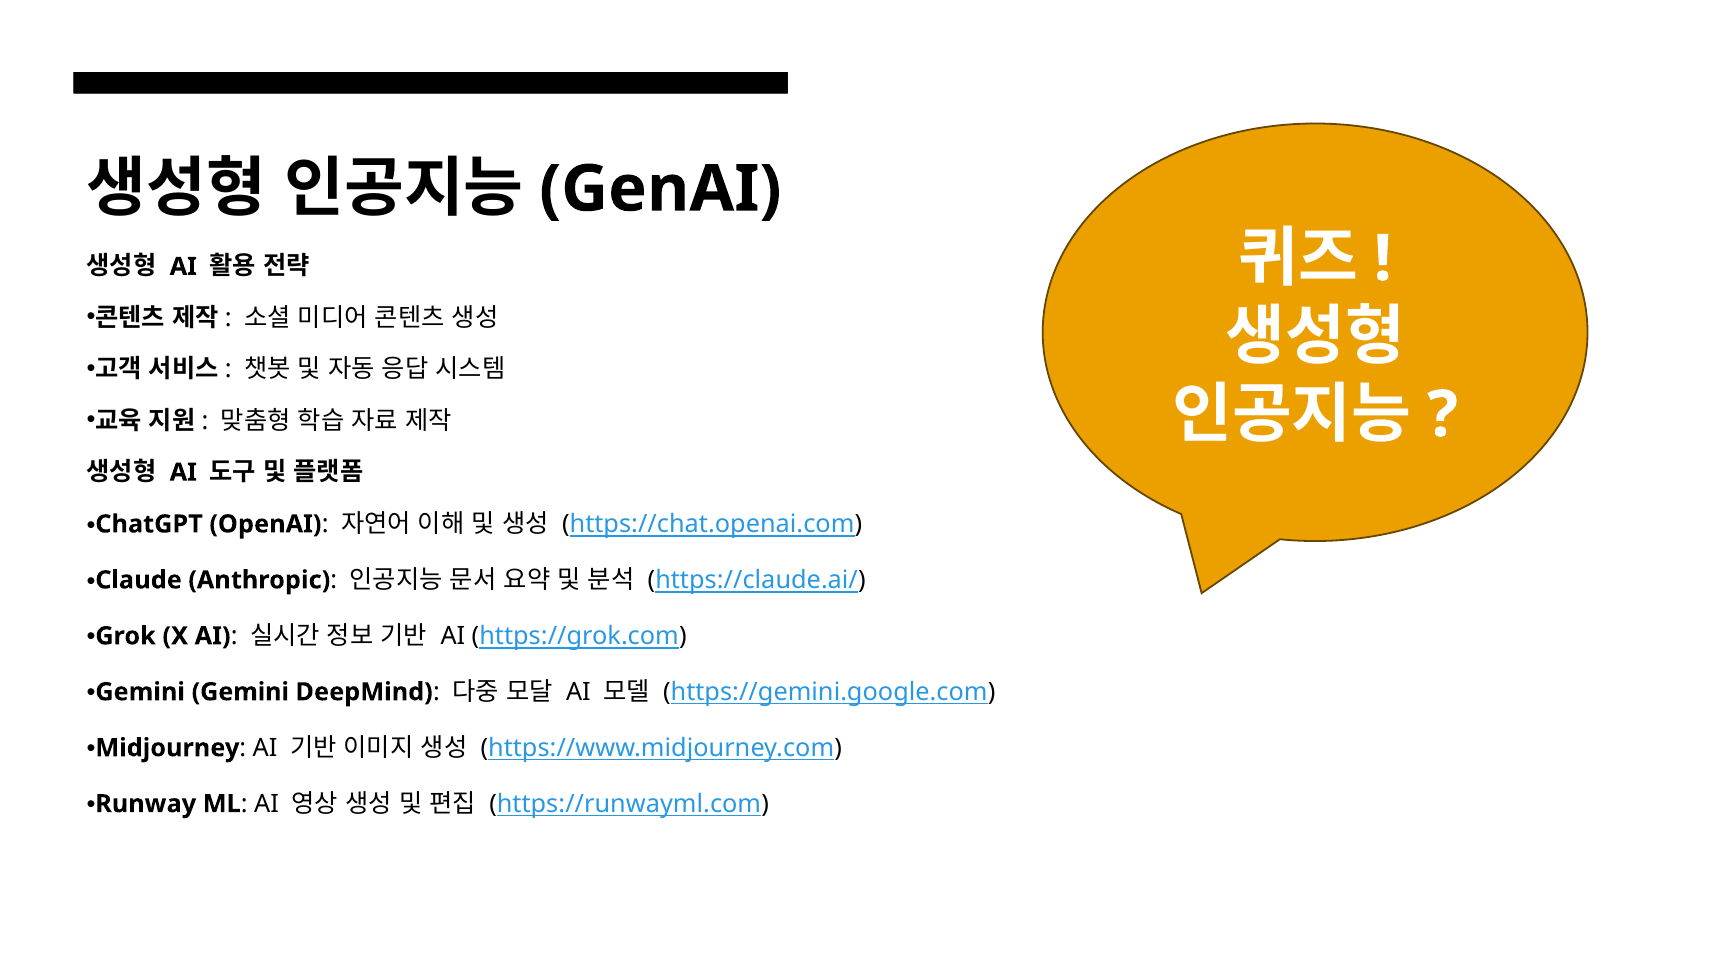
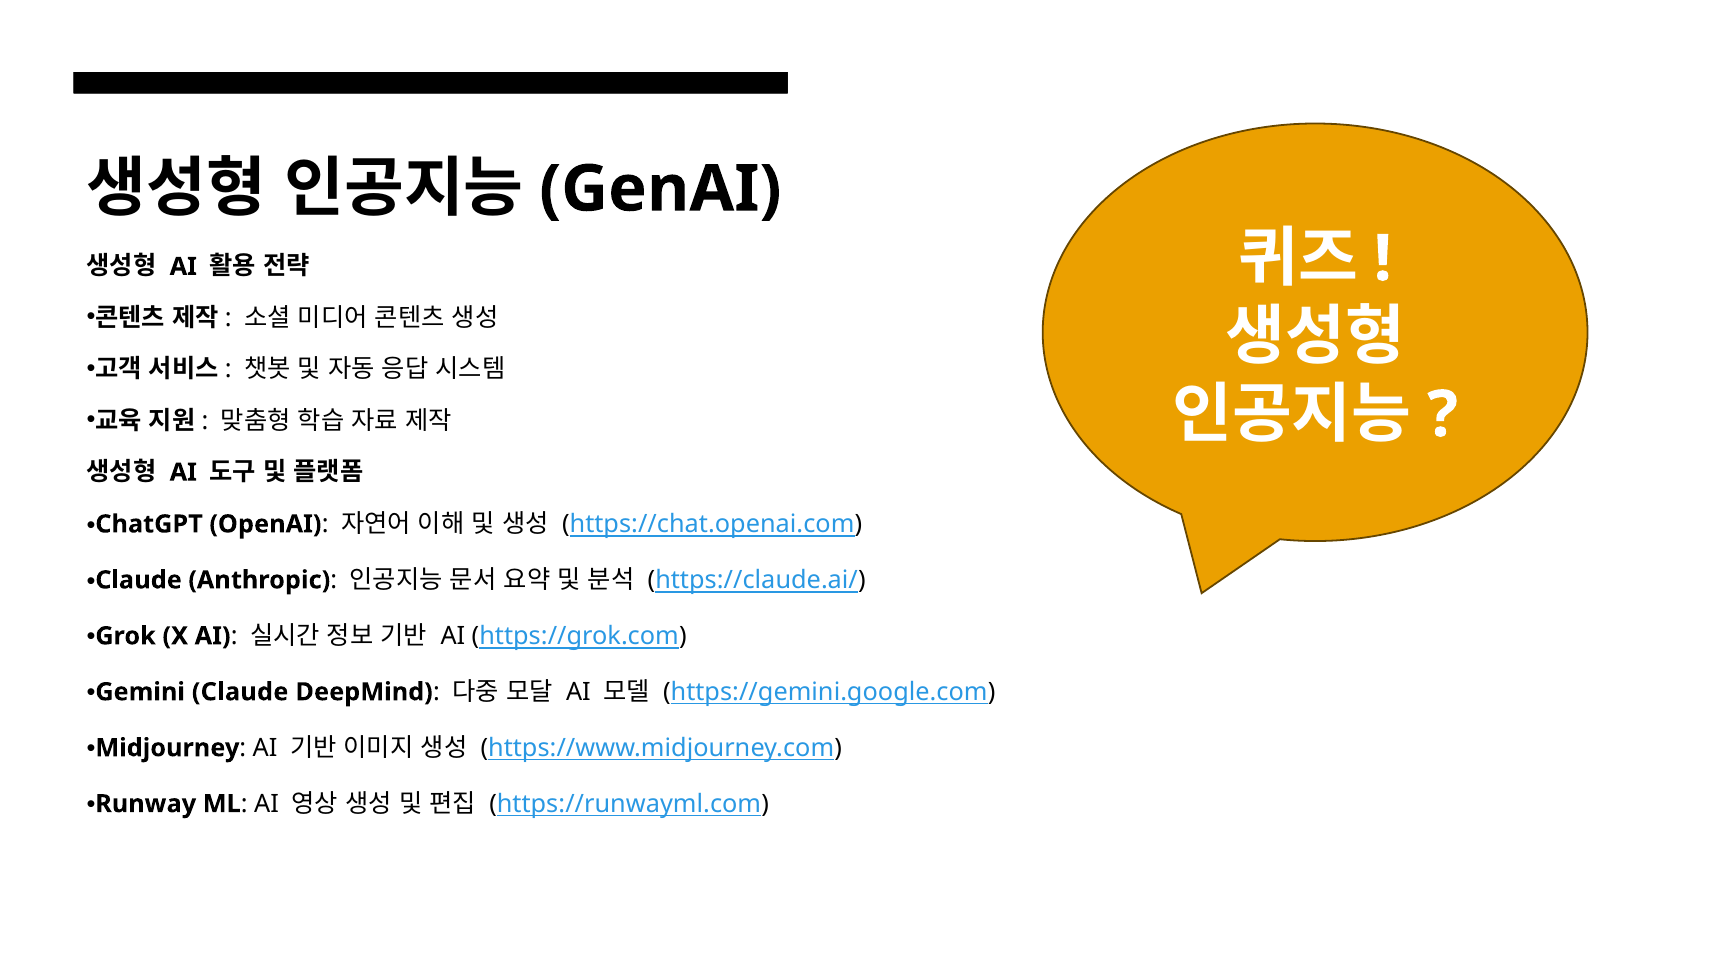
Gemini Gemini: Gemini -> Claude (240, 692)
